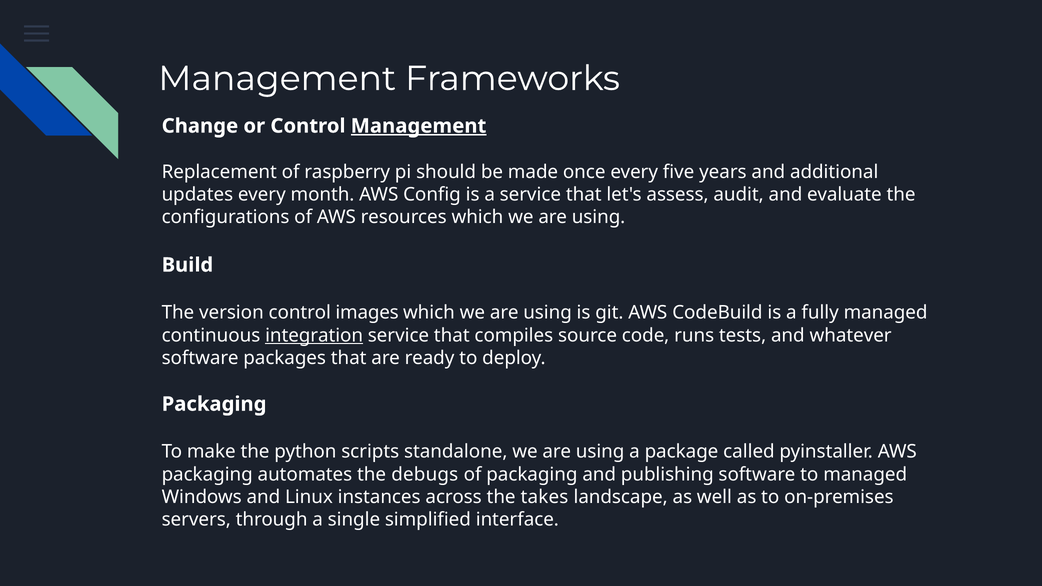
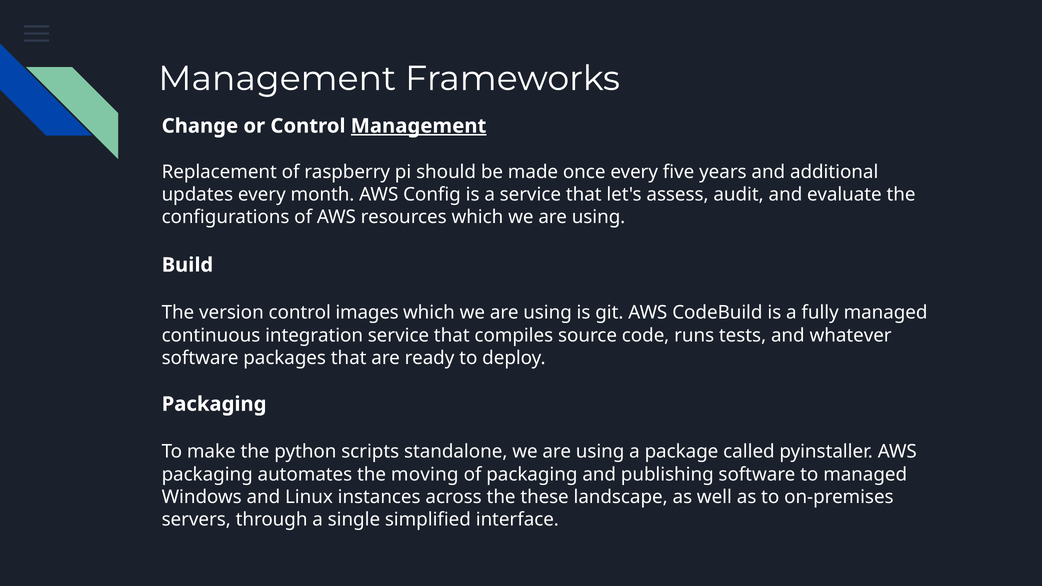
integration underline: present -> none (314, 335)
debugs: debugs -> moving (425, 474)
takes: takes -> these (545, 497)
